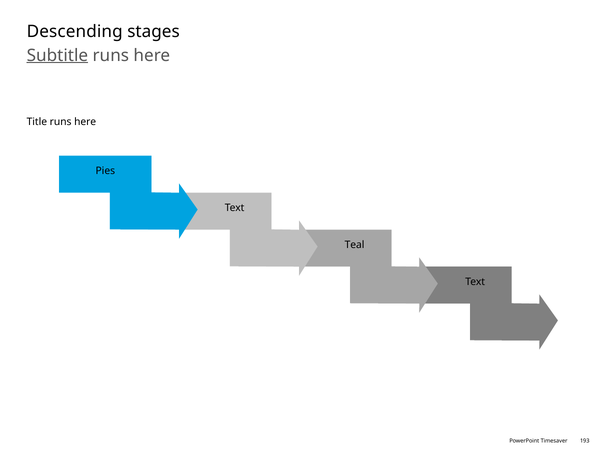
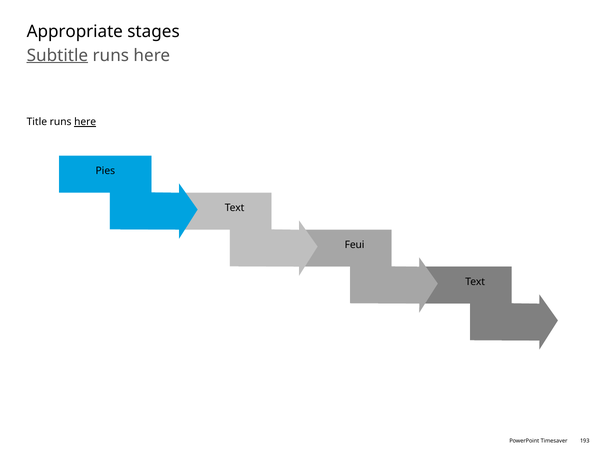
Descending: Descending -> Appropriate (75, 31)
here underline: none -> present (85, 122)
Teal: Teal -> Feui (355, 245)
